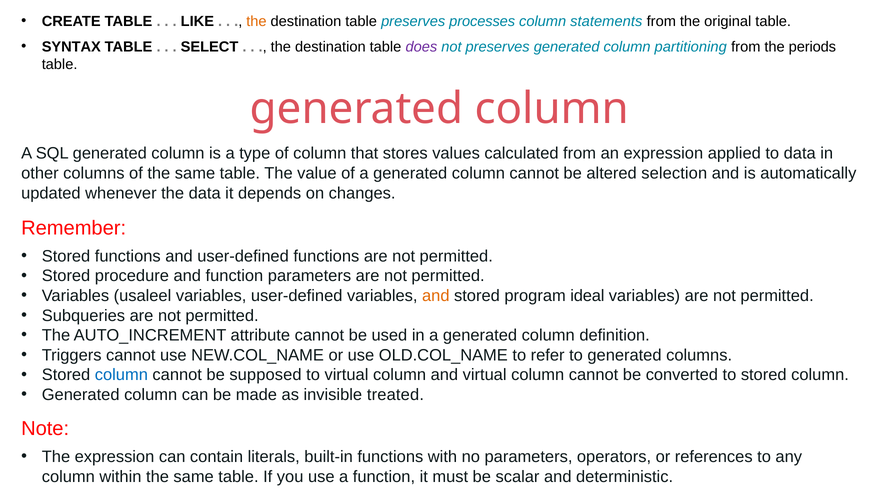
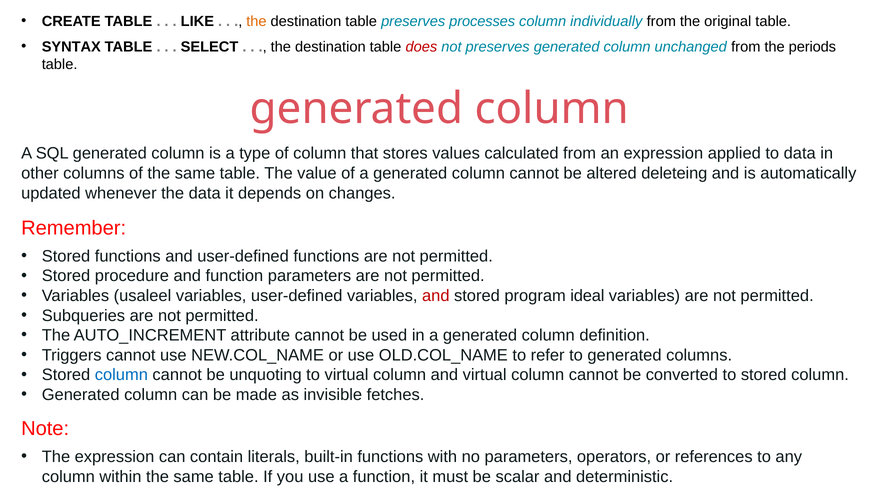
statements: statements -> individually (606, 21)
does colour: purple -> red (421, 47)
partitioning: partitioning -> unchanged (691, 47)
selection: selection -> deleteing (674, 173)
and colour: orange -> red (436, 295)
supposed: supposed -> unquoting (266, 375)
treated: treated -> fetches (396, 394)
